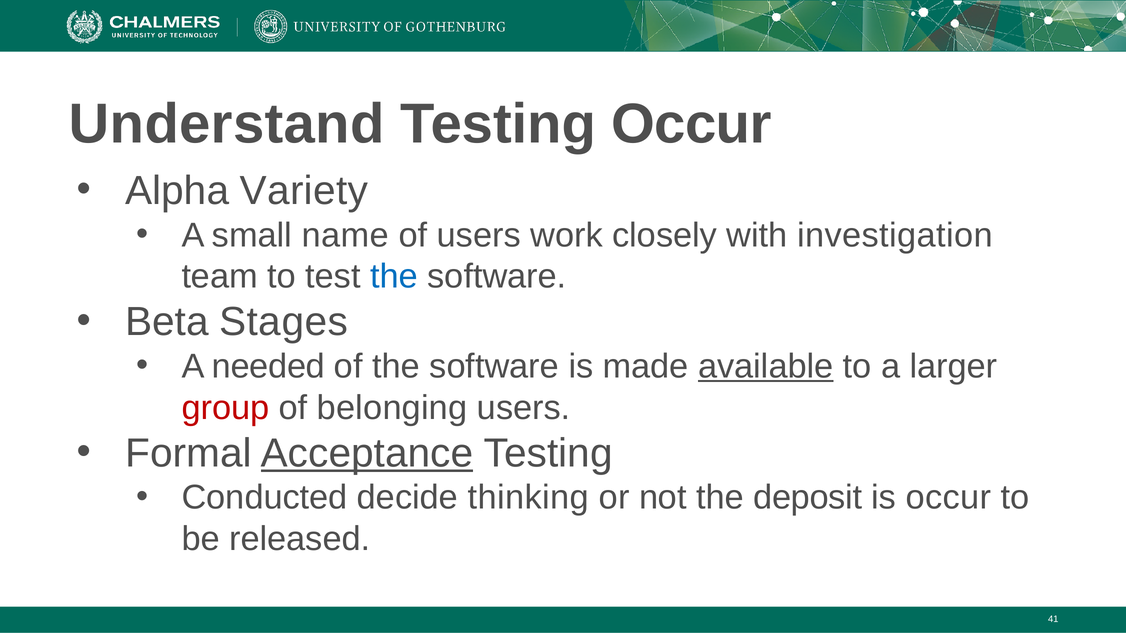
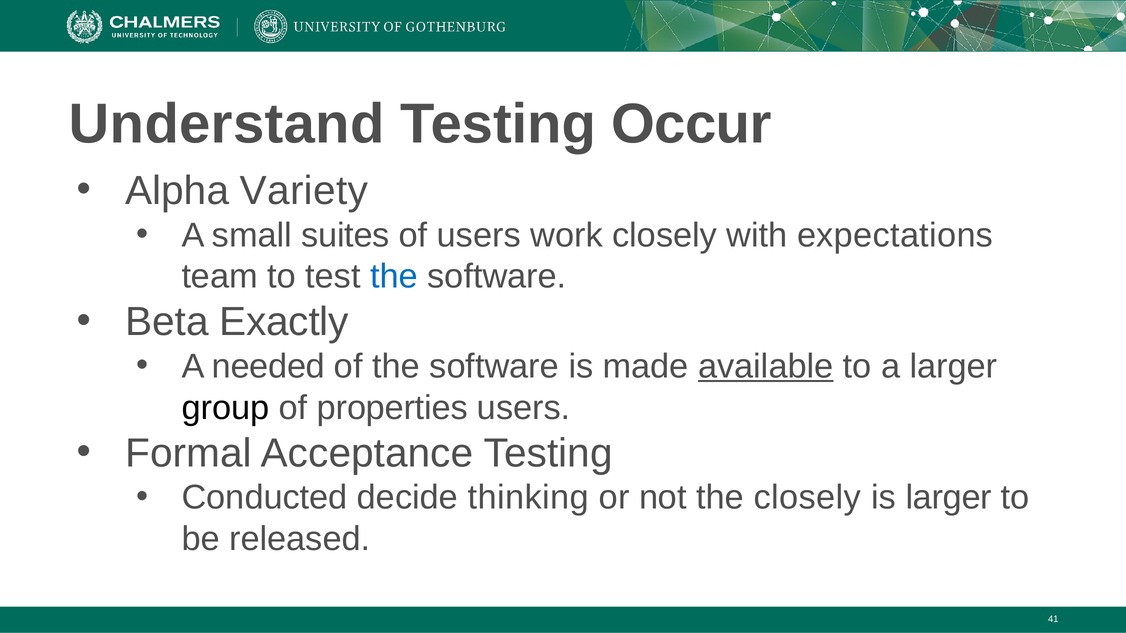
name: name -> suites (346, 235)
investigation: investigation -> expectations (895, 235)
Stages: Stages -> Exactly (284, 322)
group colour: red -> black (225, 408)
belonging: belonging -> properties (392, 408)
Acceptance underline: present -> none (367, 453)
the deposit: deposit -> closely (807, 498)
is occur: occur -> larger (949, 498)
